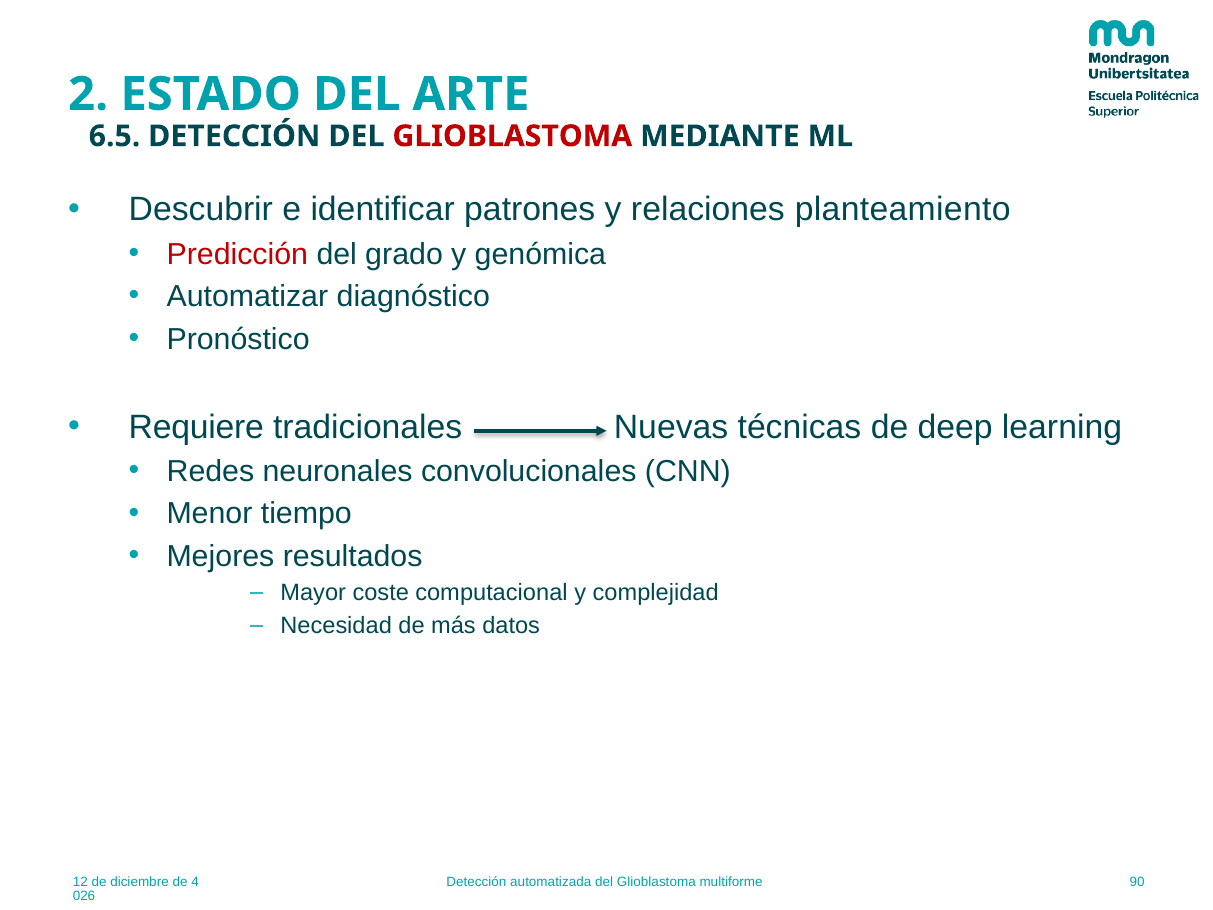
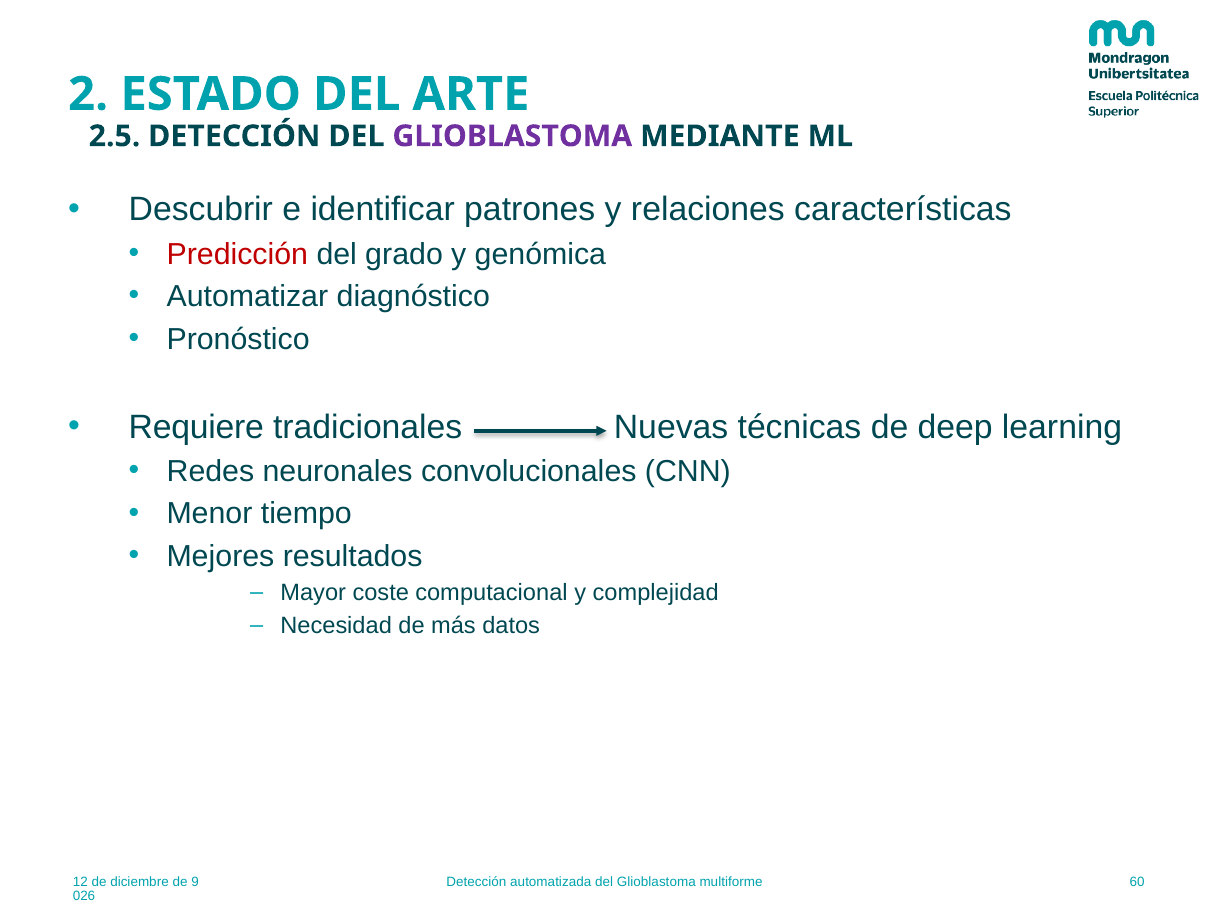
6.5: 6.5 -> 2.5 (115, 136)
GLIOBLASTOMA colour: red -> purple (512, 136)
planteamiento: planteamiento -> características (903, 210)
4: 4 -> 9 (195, 882)
90: 90 -> 60 (1137, 882)
